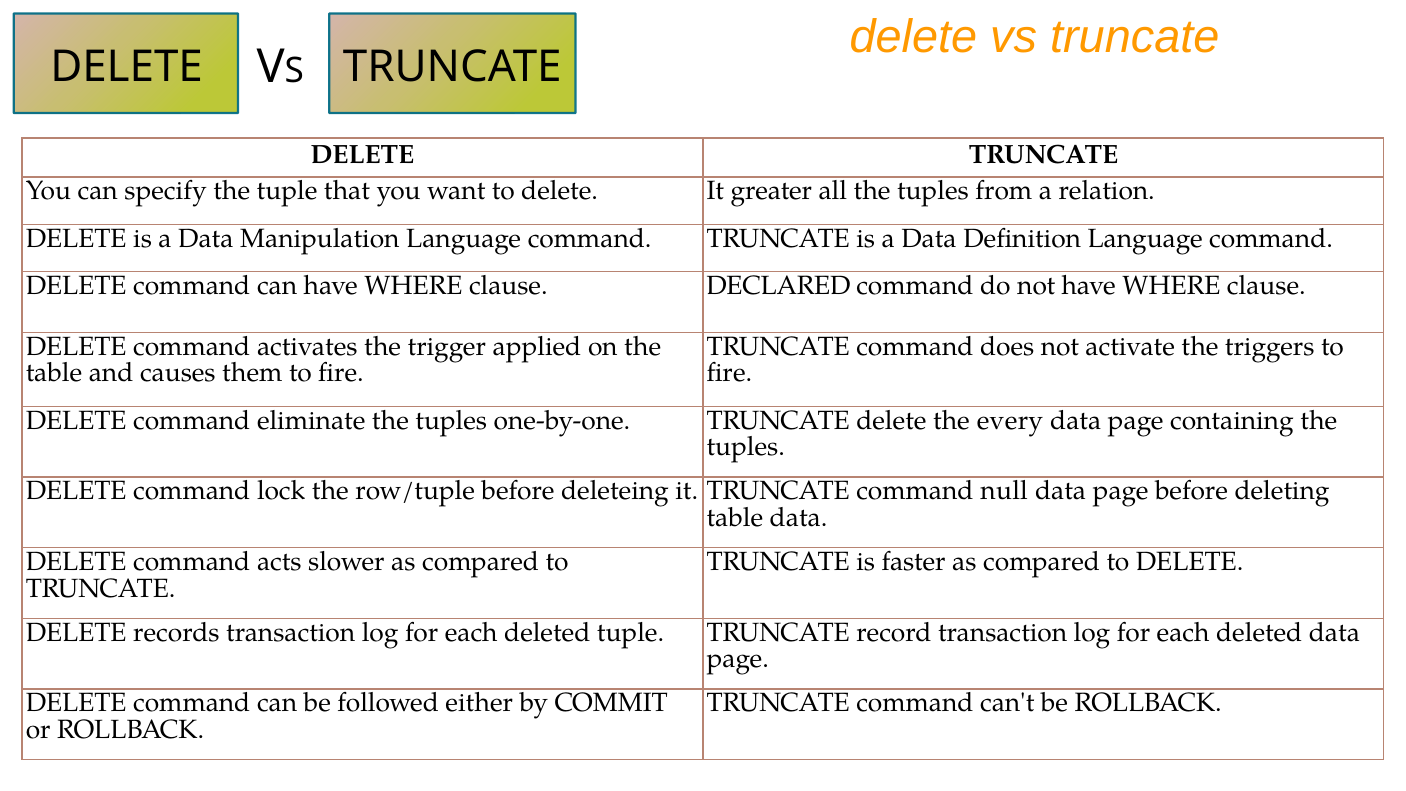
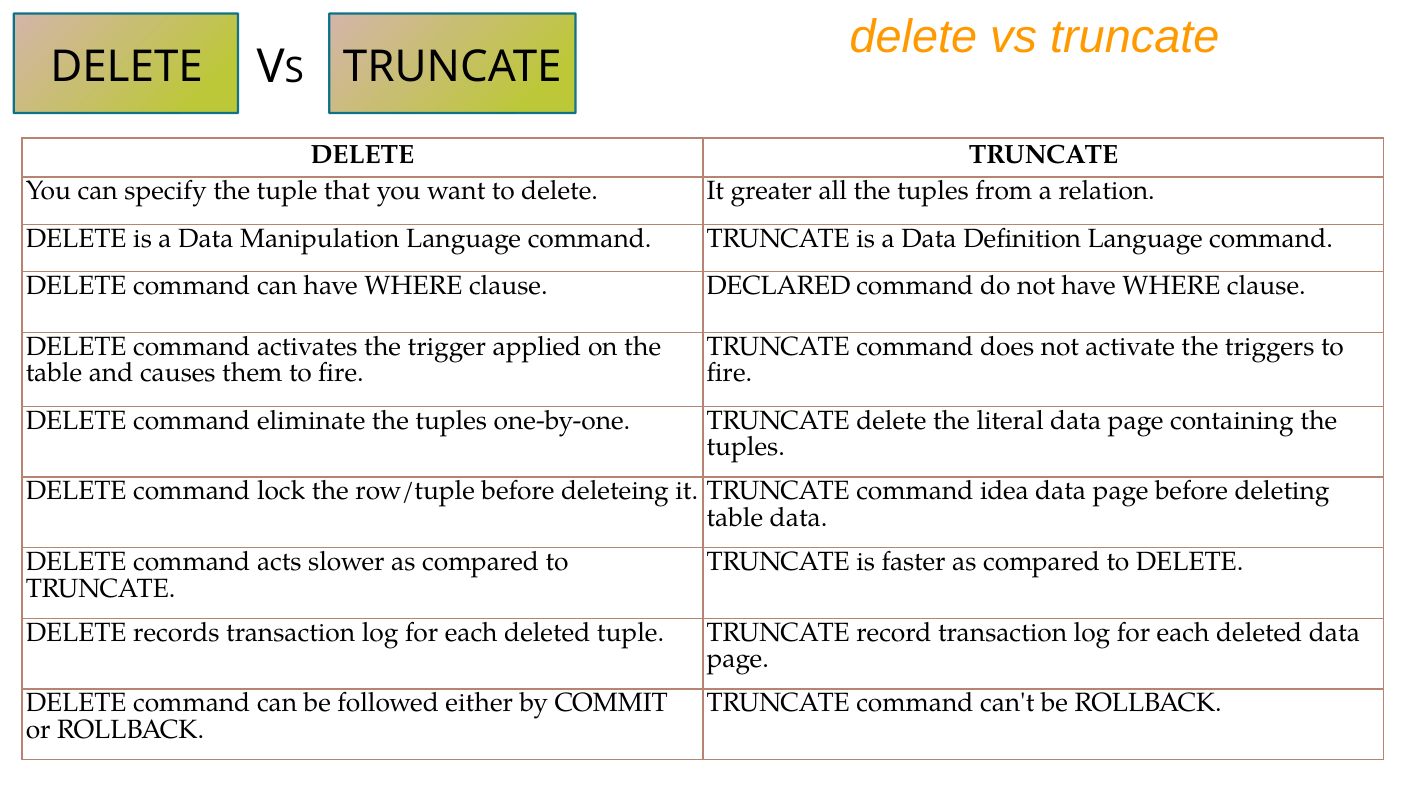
every: every -> literal (1010, 420)
null: null -> idea (1004, 491)
